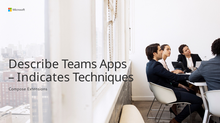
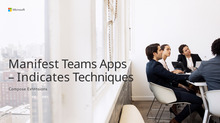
Describe: Describe -> Manifest (34, 65)
